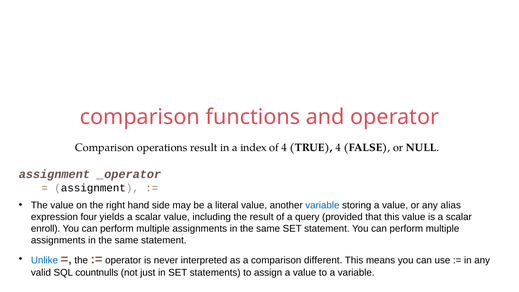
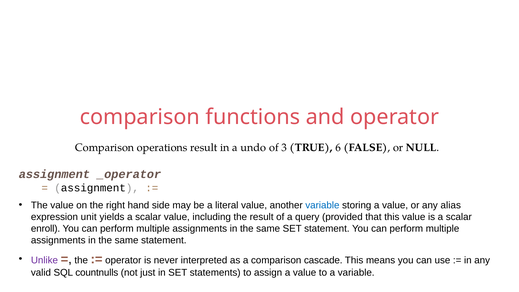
index: index -> undo (253, 148)
of 4: 4 -> 3 (284, 148)
TRUE 4: 4 -> 6 (338, 148)
four: four -> unit (89, 217)
Unlike colour: blue -> purple (44, 260)
different: different -> cascade (323, 260)
